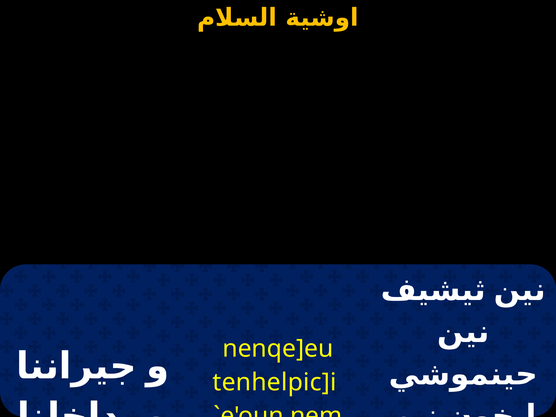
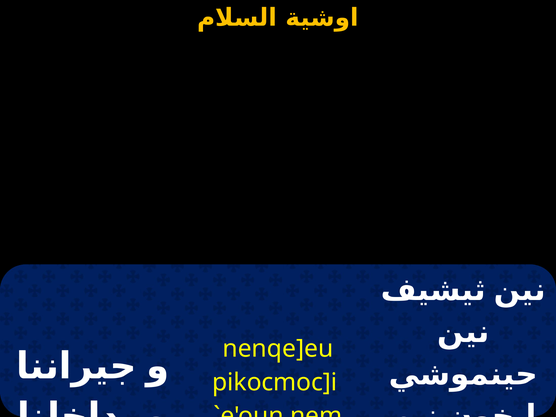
tenhelpic]i: tenhelpic]i -> pikocmoc]i (275, 382)
